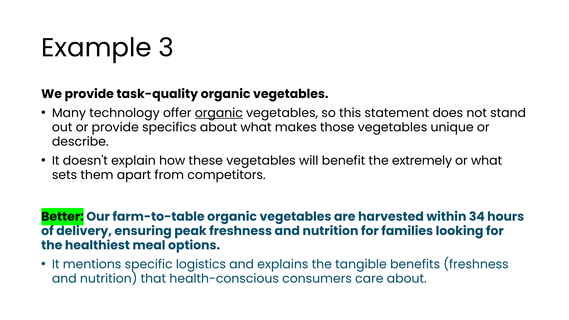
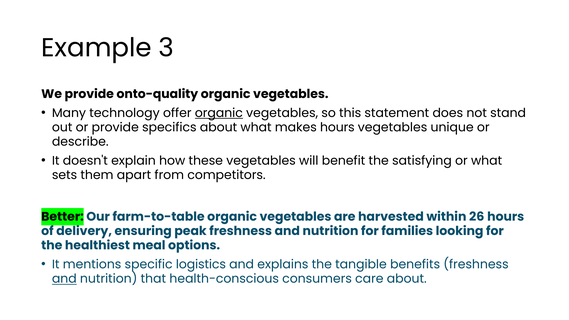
task-quality: task-quality -> onto-quality (157, 94)
makes those: those -> hours (337, 127)
extremely: extremely -> satisfying (422, 161)
34: 34 -> 26 (477, 217)
and underline: none -> present (64, 279)
